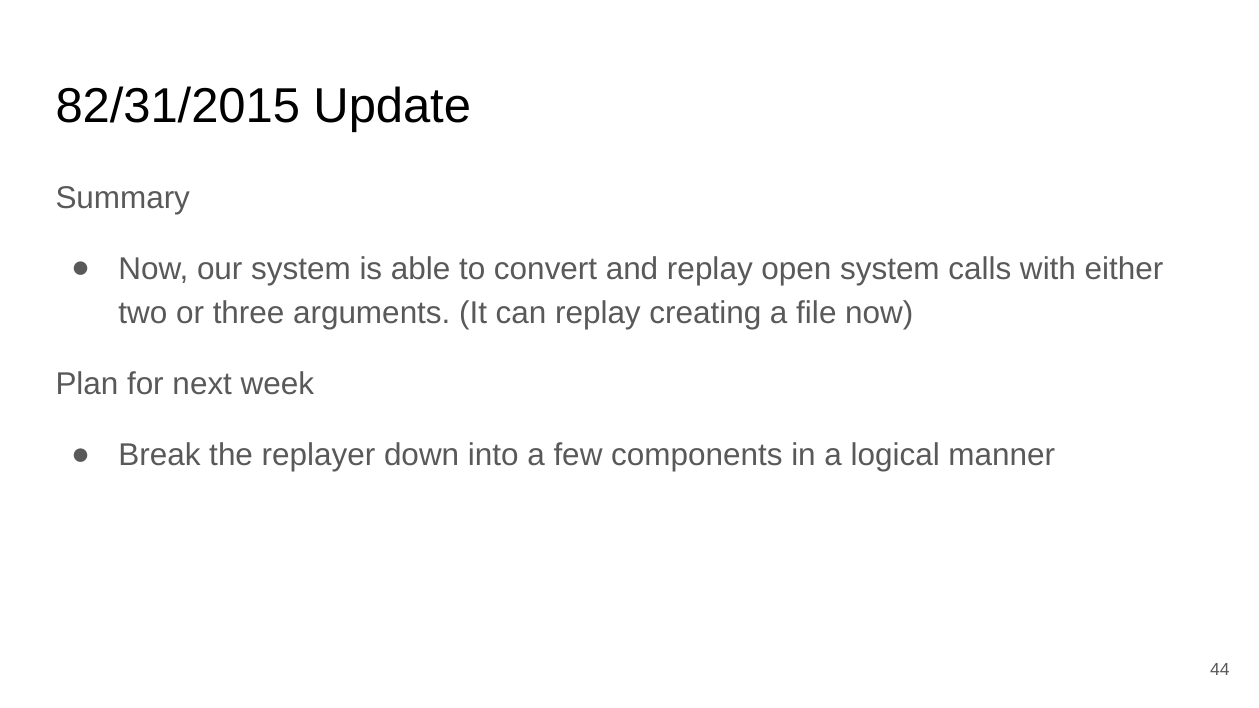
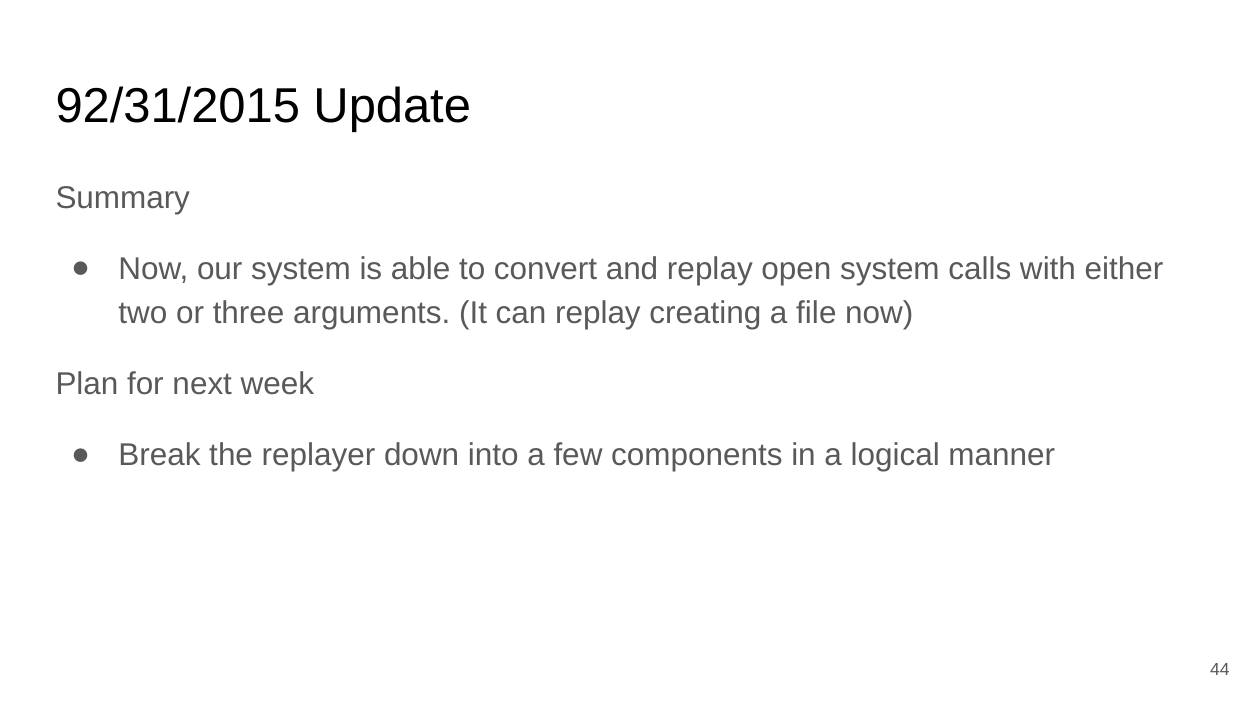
82/31/2015: 82/31/2015 -> 92/31/2015 (178, 107)
